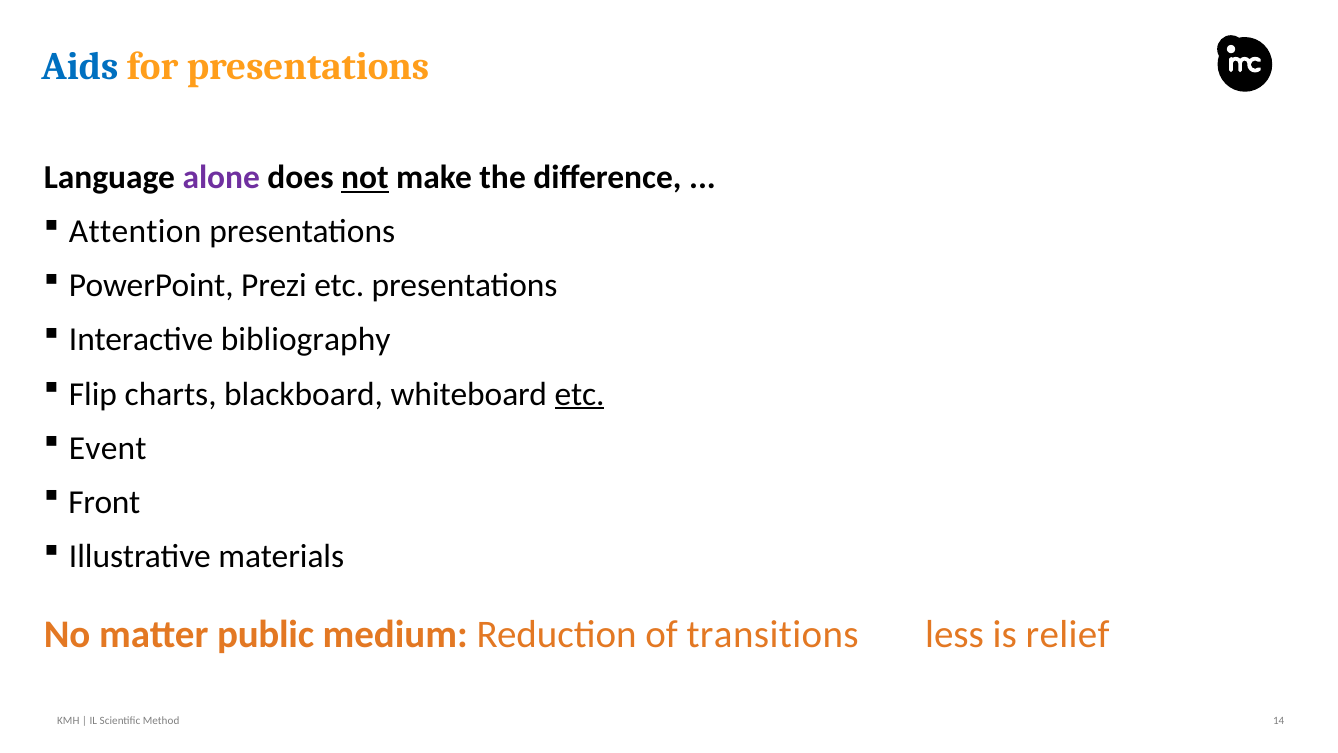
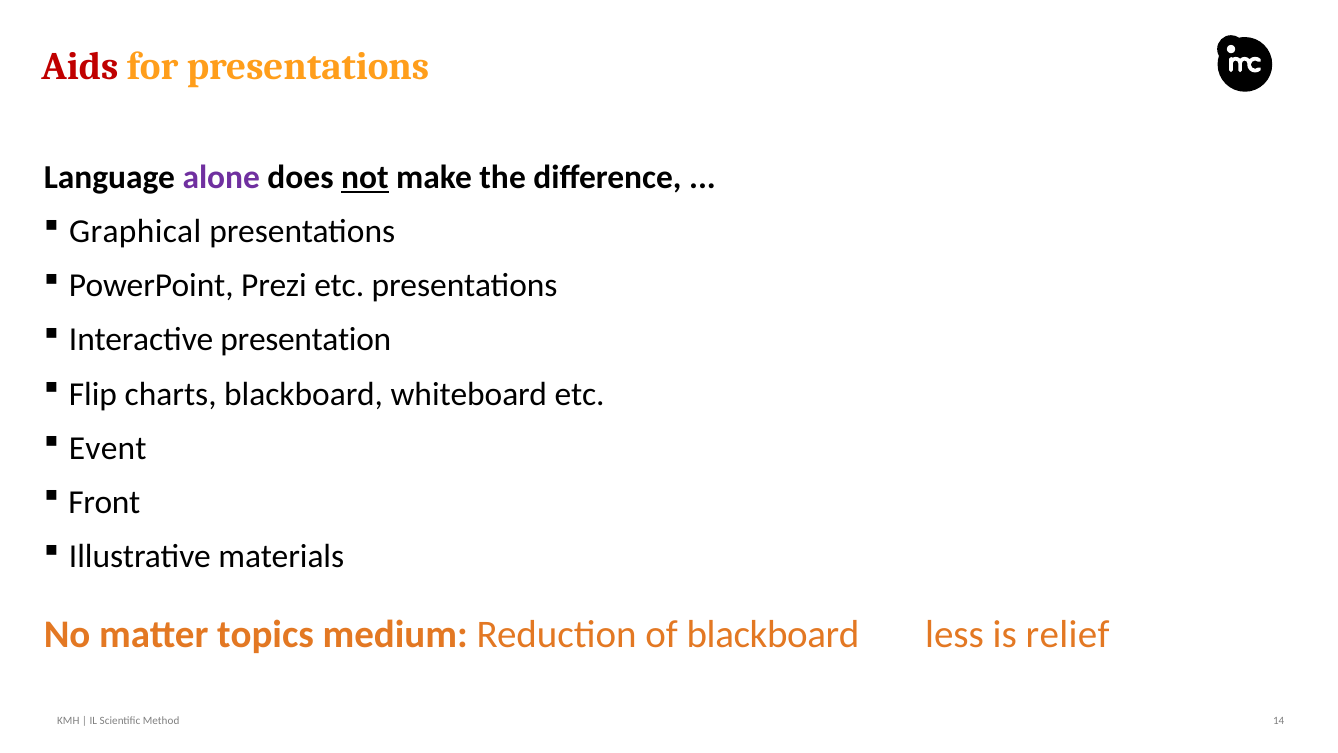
Aids colour: blue -> red (80, 66)
Attention: Attention -> Graphical (135, 231)
bibliography: bibliography -> presentation (306, 340)
etc underline: present -> none (580, 394)
public: public -> topics (265, 635)
of transitions: transitions -> blackboard (773, 635)
